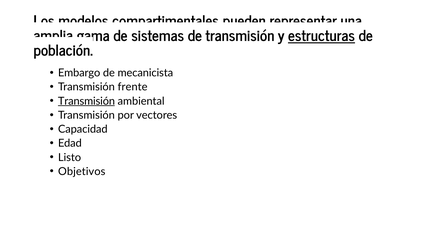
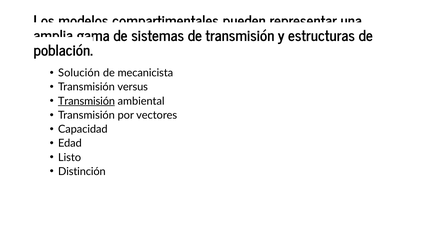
estructuras underline: present -> none (321, 36)
Embargo: Embargo -> Solución (79, 73)
frente: frente -> versus (133, 87)
Objetivos: Objetivos -> Distinción (82, 172)
